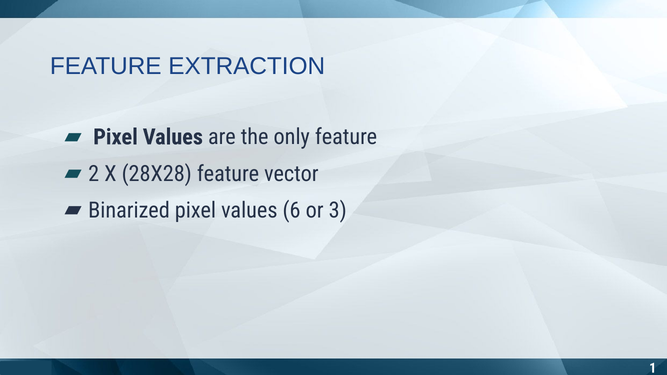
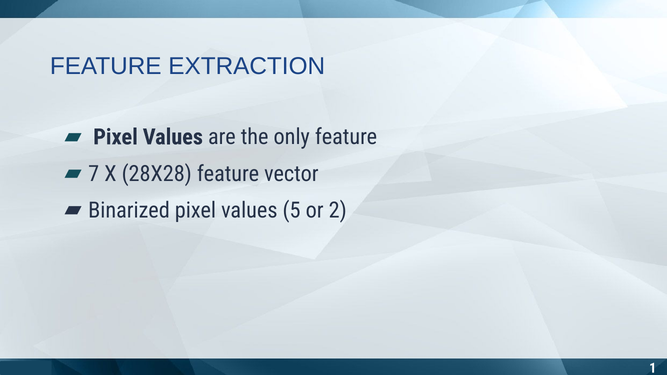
2: 2 -> 7 (94, 174)
6: 6 -> 5 (292, 210)
3: 3 -> 2 (338, 210)
